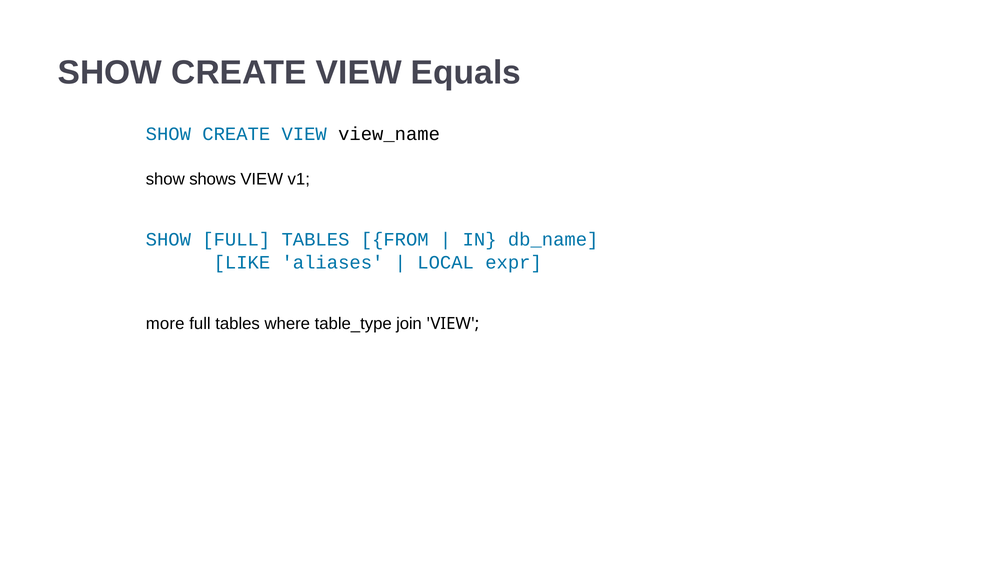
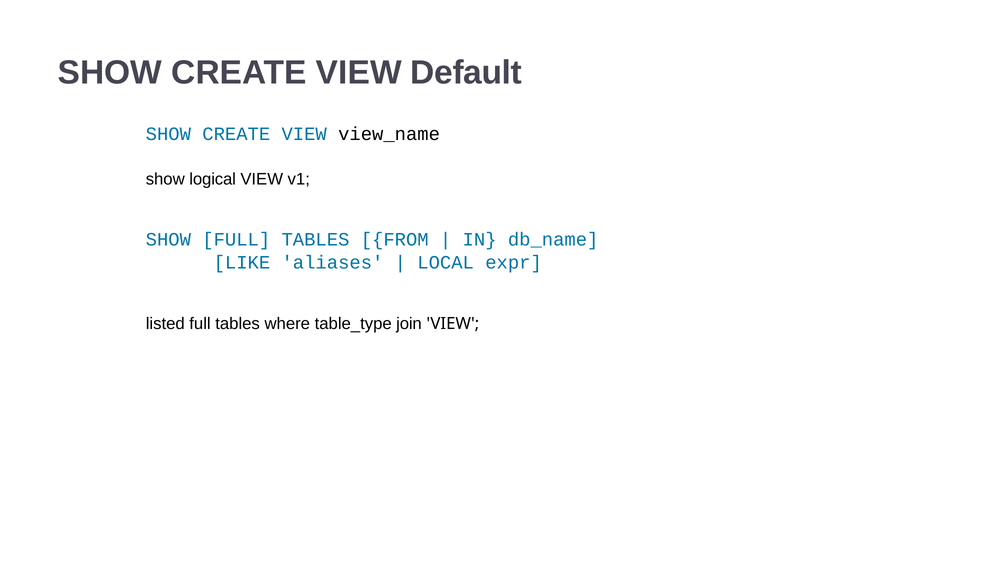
Equals: Equals -> Default (466, 73)
shows: shows -> logical (213, 179)
more: more -> listed (165, 324)
